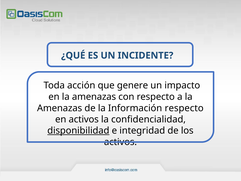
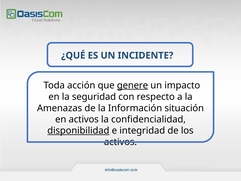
genere underline: none -> present (133, 85)
en la amenazas: amenazas -> seguridad (94, 97)
Información respecto: respecto -> situación (184, 108)
